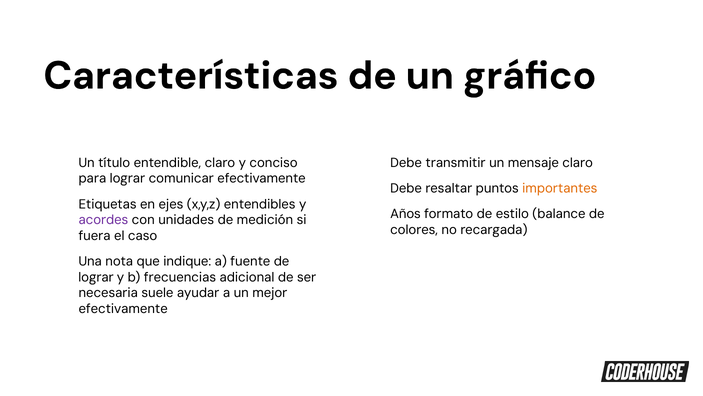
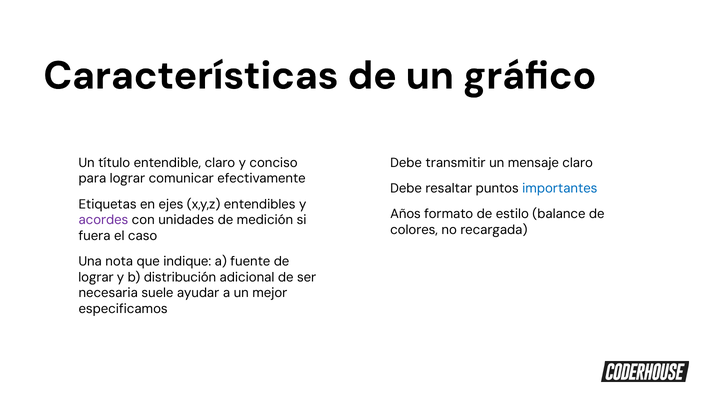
importantes colour: orange -> blue (560, 188)
frecuencias: frecuencias -> distribución (180, 277)
efectivamente: efectivamente -> especificamos (123, 309)
